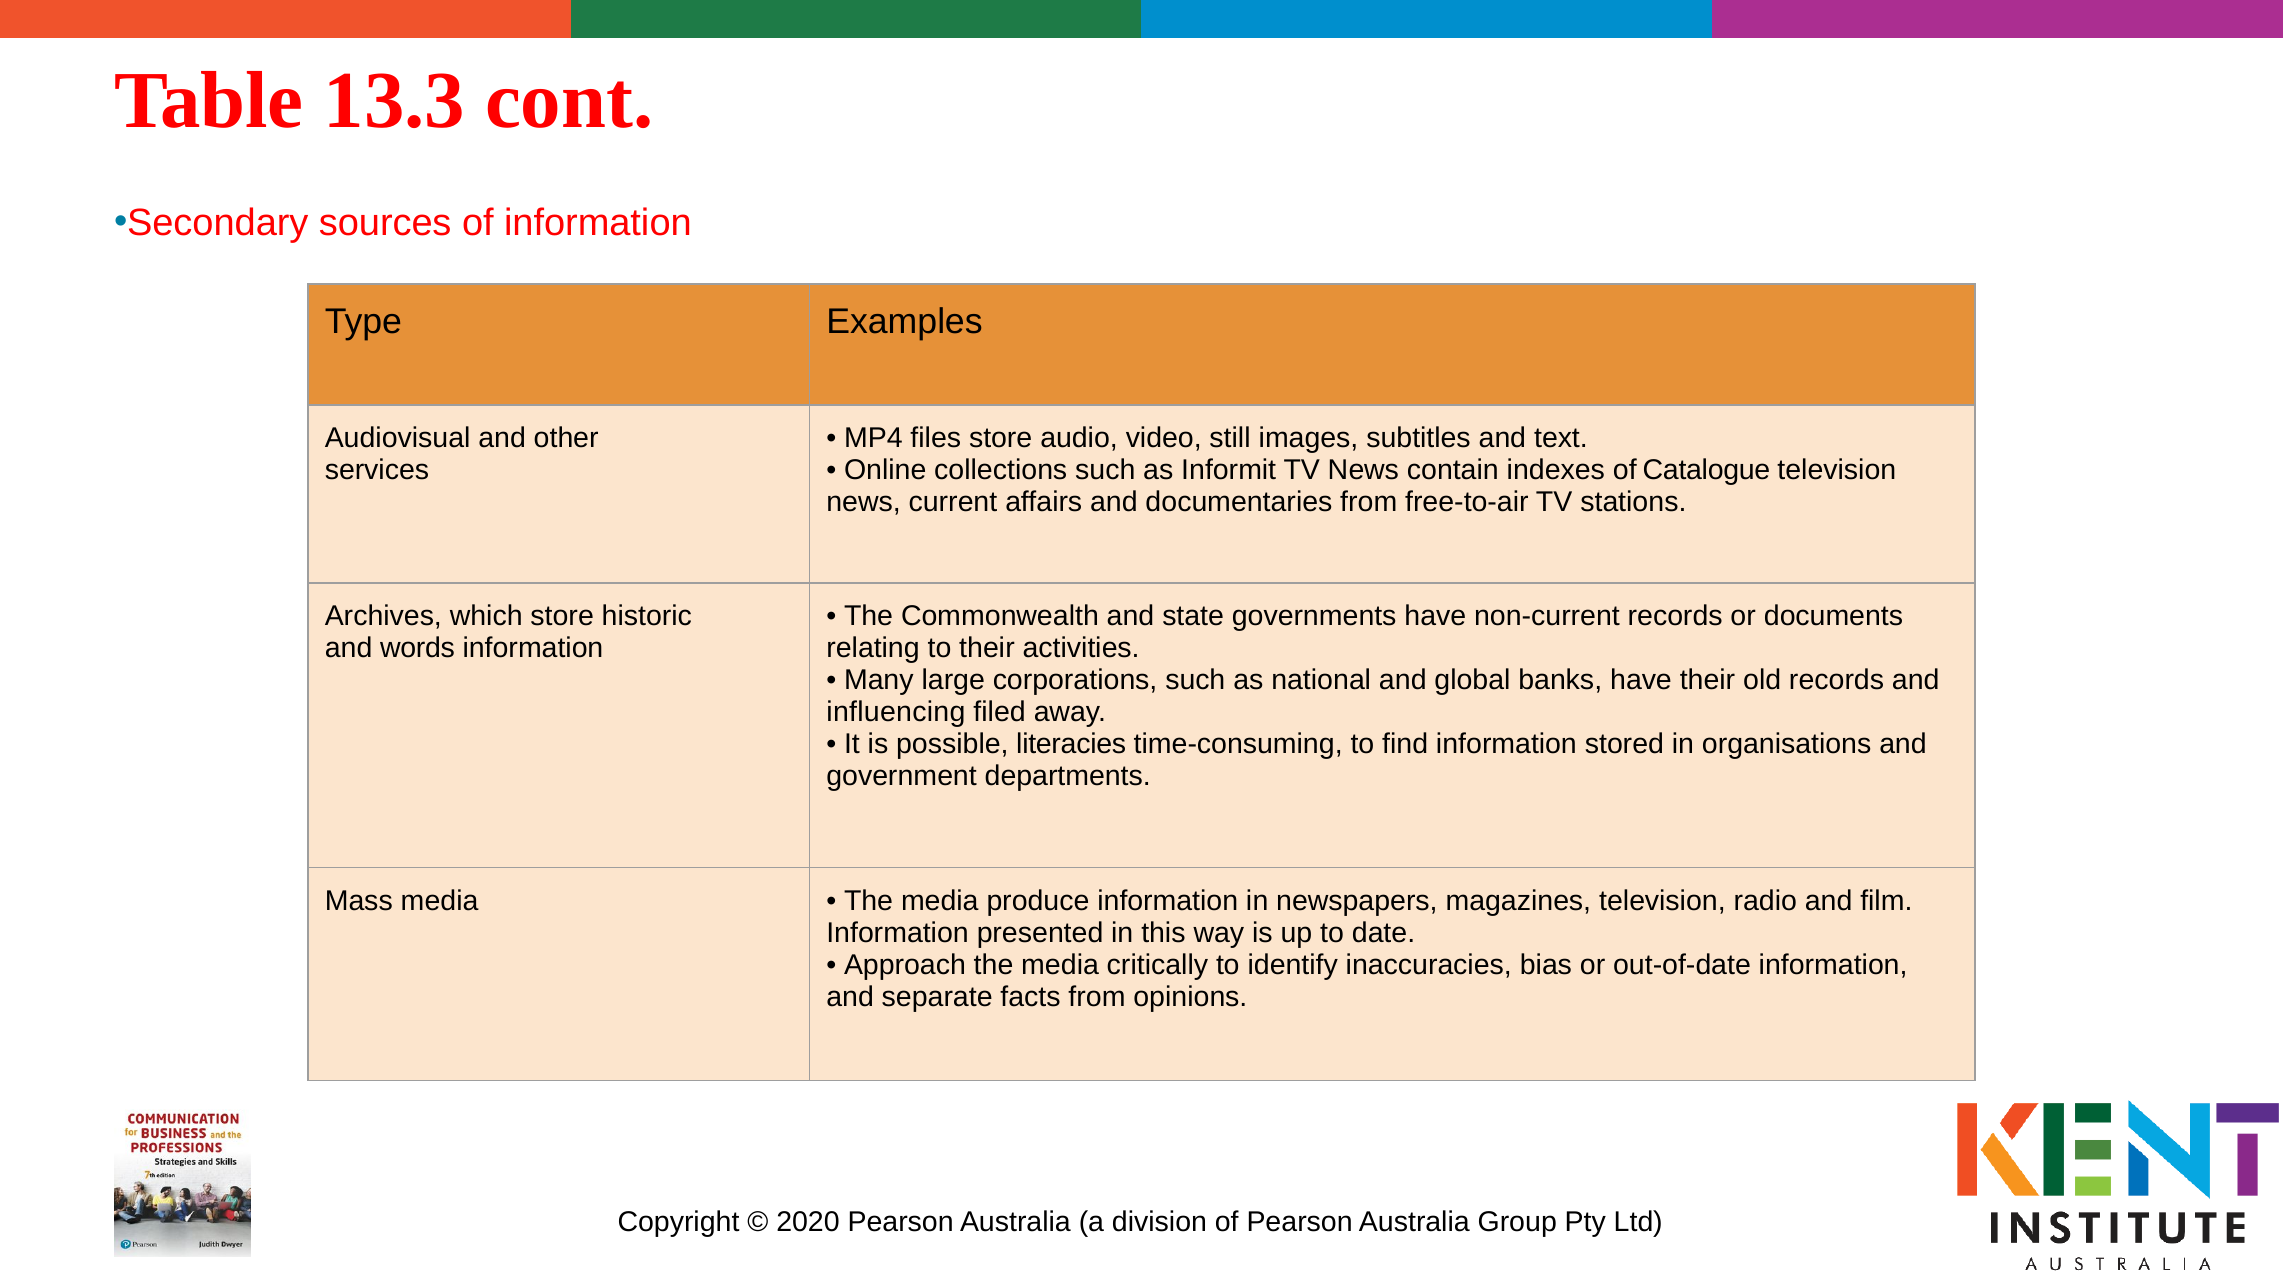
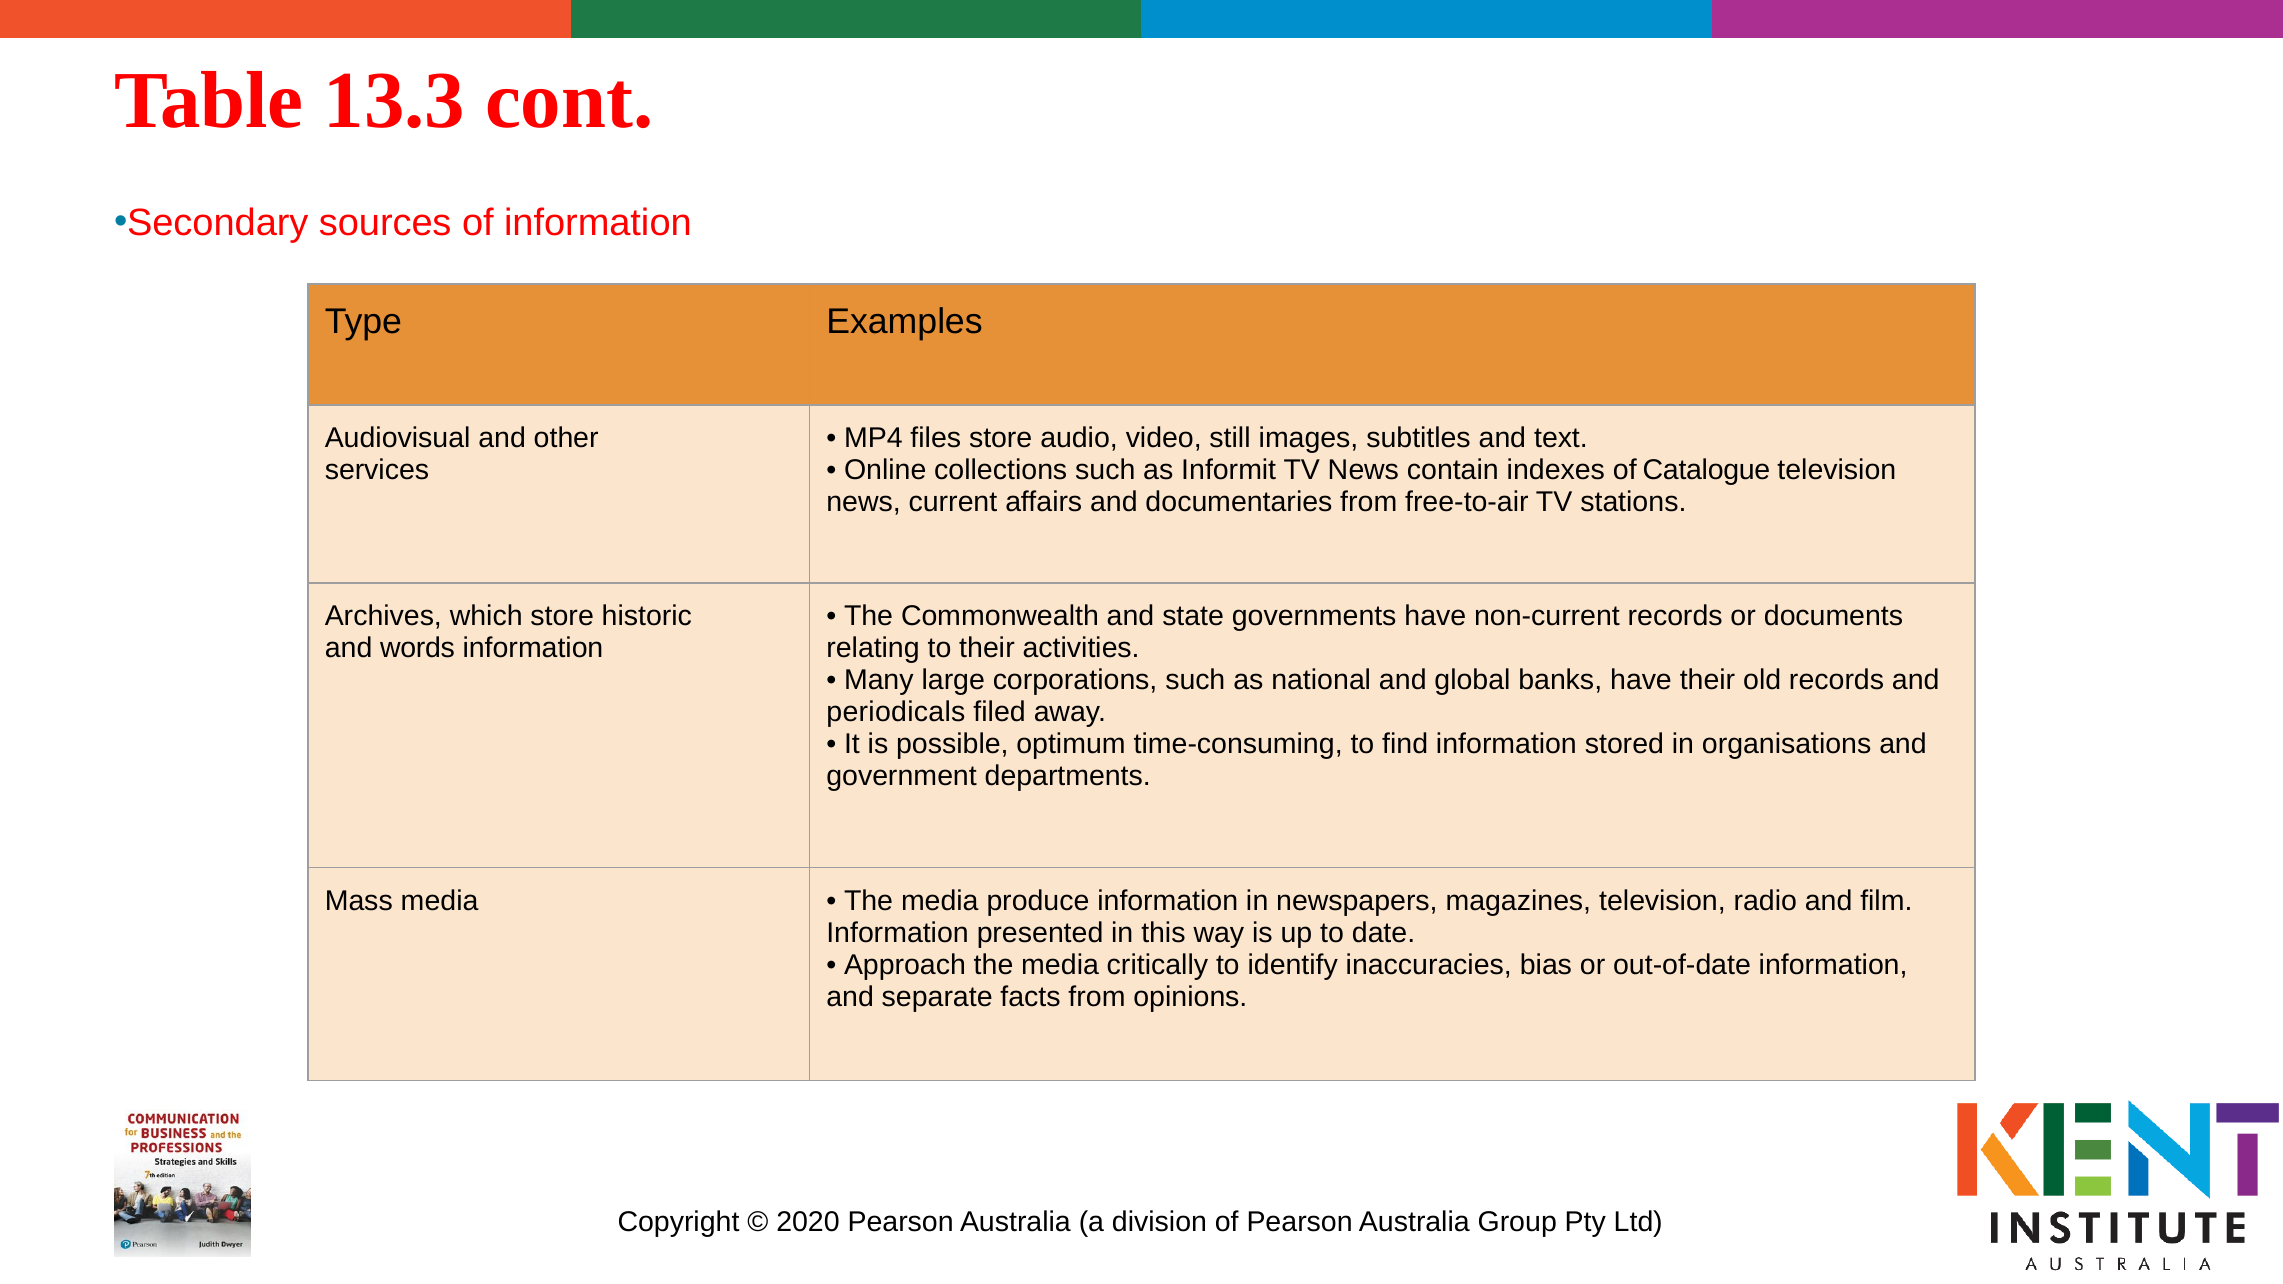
influencing: influencing -> periodicals (896, 712)
literacies: literacies -> optimum (1071, 744)
